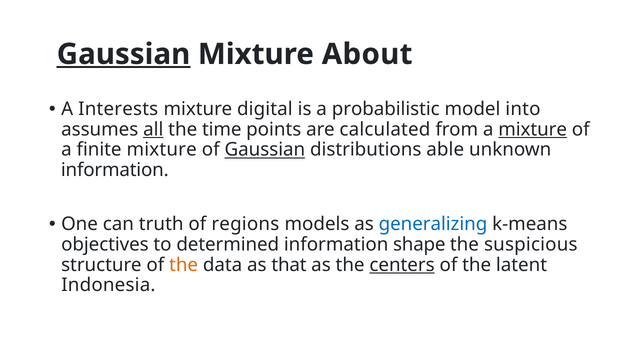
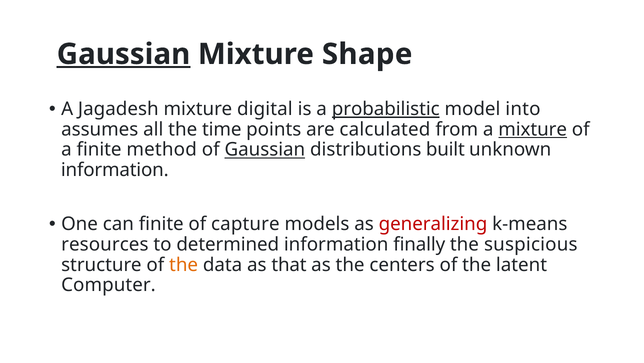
About: About -> Shape (367, 54)
Interests: Interests -> Jagadesh (118, 109)
probabilistic underline: none -> present (386, 109)
all underline: present -> none (153, 129)
finite mixture: mixture -> method (162, 149)
able: able -> built (445, 149)
can truth: truth -> finite (161, 224)
regions: regions -> capture (245, 224)
generalizing colour: blue -> red (433, 224)
objectives: objectives -> resources (105, 244)
shape: shape -> finally (419, 244)
centers underline: present -> none (402, 264)
Indonesia: Indonesia -> Computer (108, 285)
